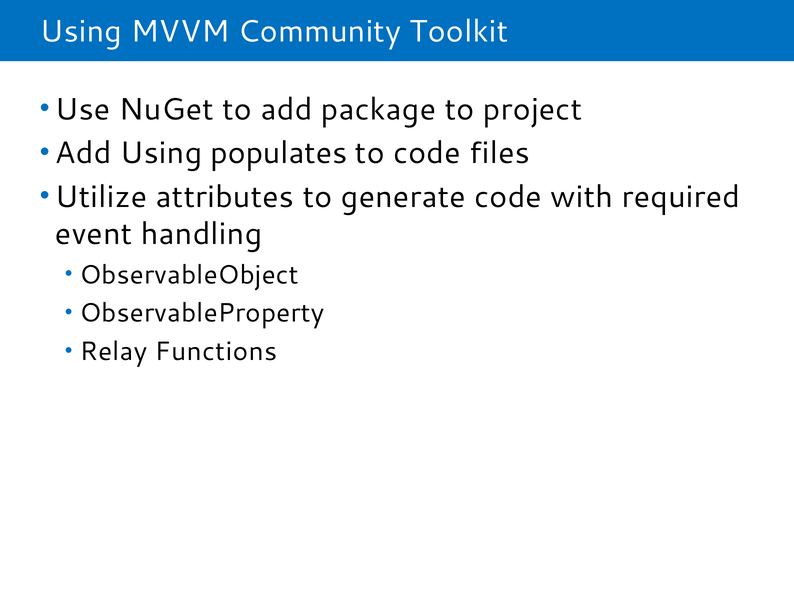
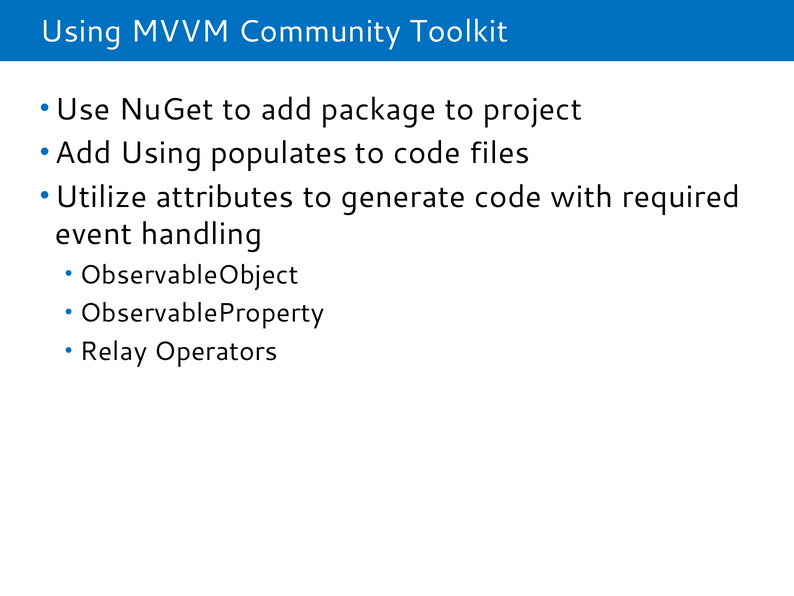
Functions: Functions -> Operators (216, 351)
